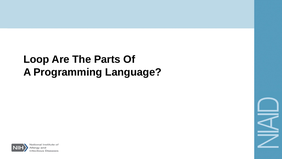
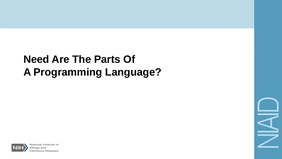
Loop: Loop -> Need (36, 59)
